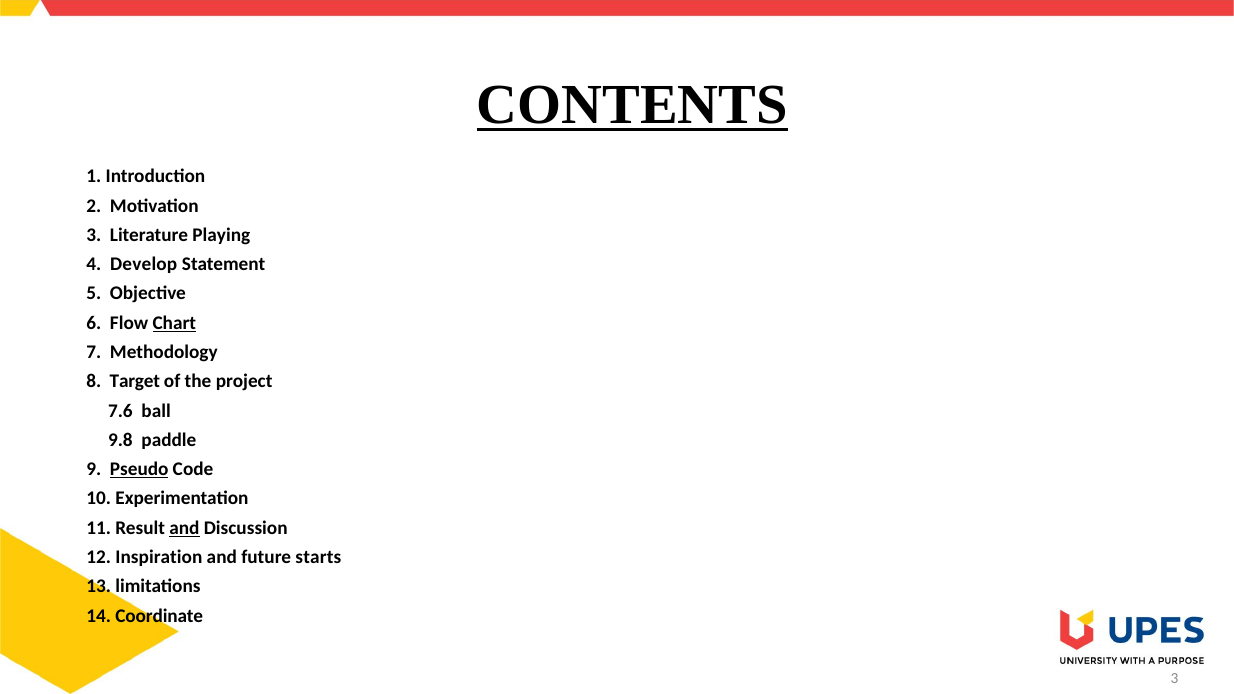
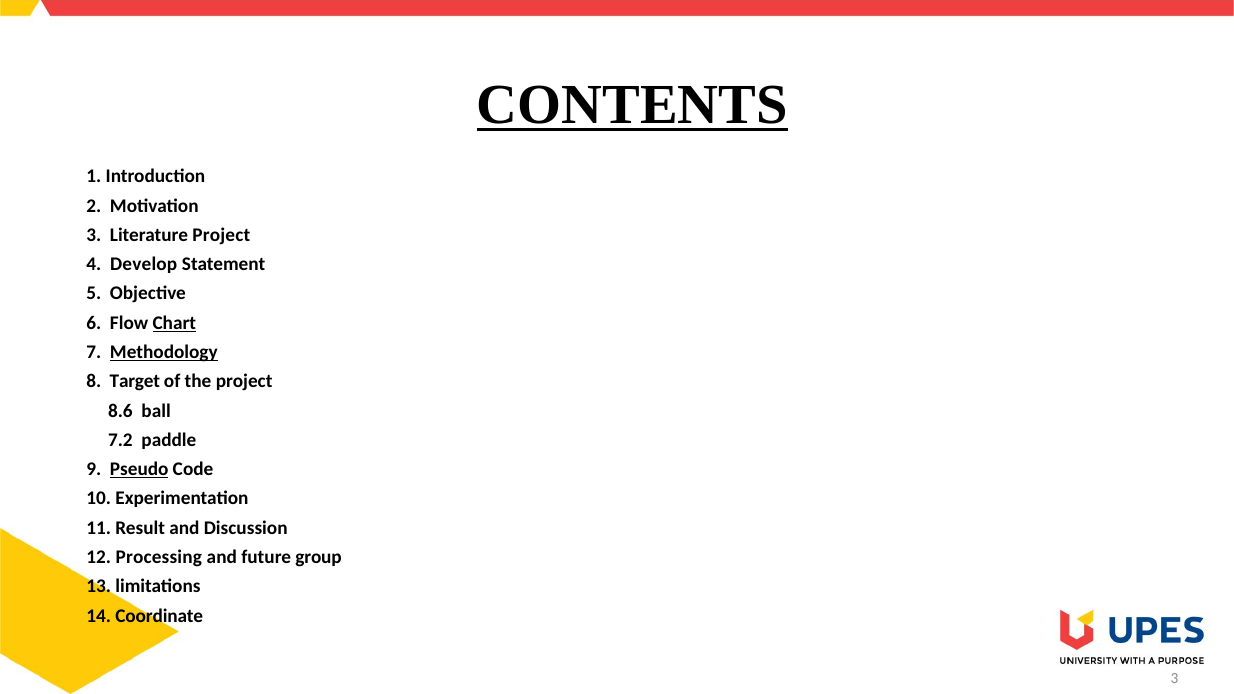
Literature Playing: Playing -> Project (221, 235)
Methodology underline: none -> present (164, 352)
7.6: 7.6 -> 8.6 (120, 411)
9.8: 9.8 -> 7.2 (120, 440)
and underline: present -> none (184, 528)
Inspiration: Inspiration -> Processing (159, 557)
starts: starts -> group (319, 557)
